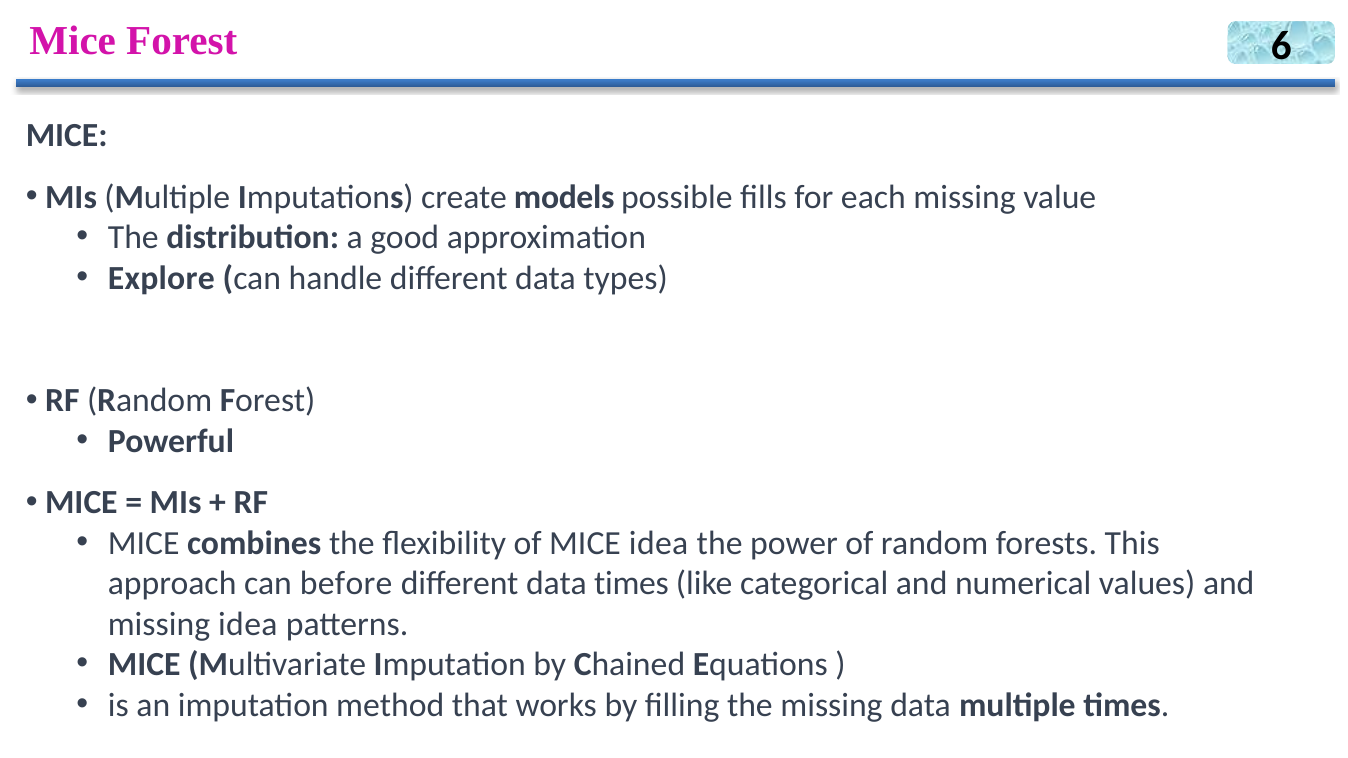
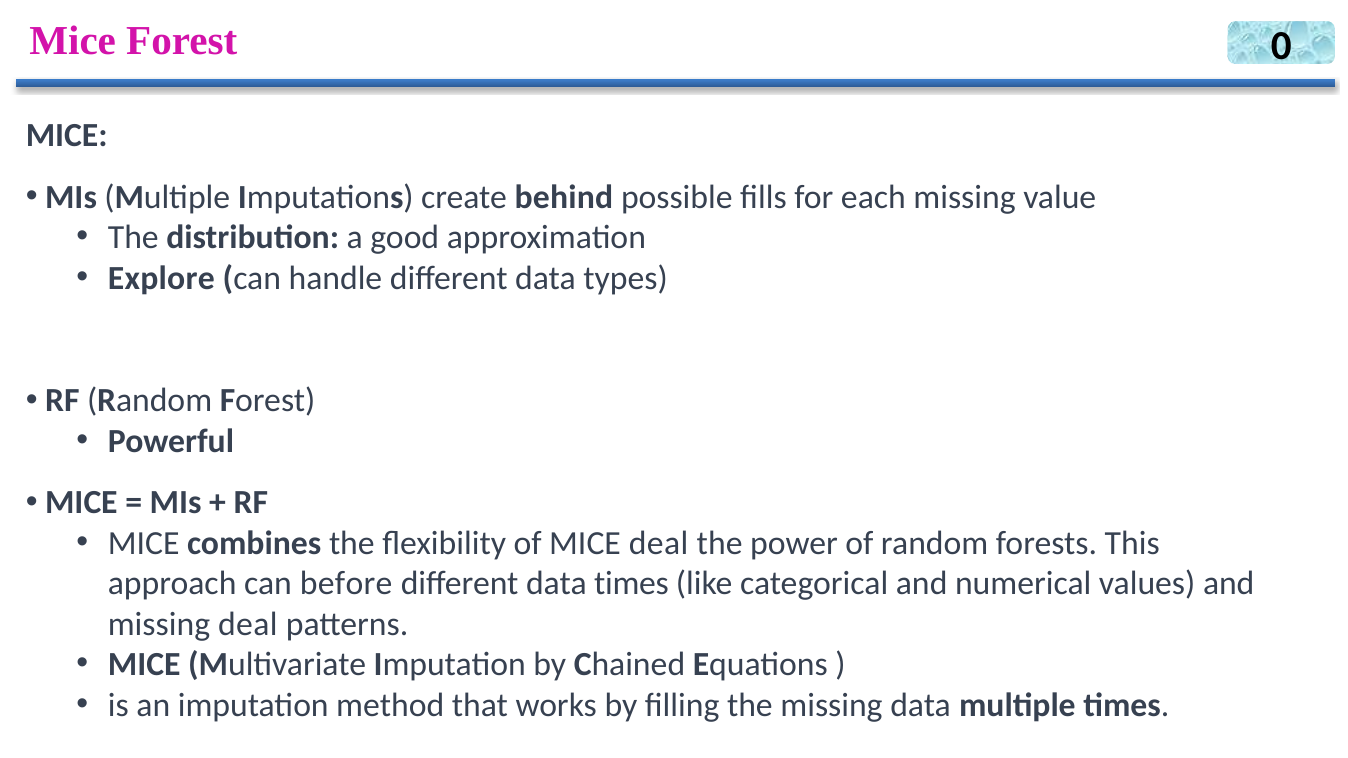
6: 6 -> 0 (1281, 46)
models: models -> behind (564, 197)
MICE idea: idea -> deal (659, 543)
missing idea: idea -> deal (248, 624)
